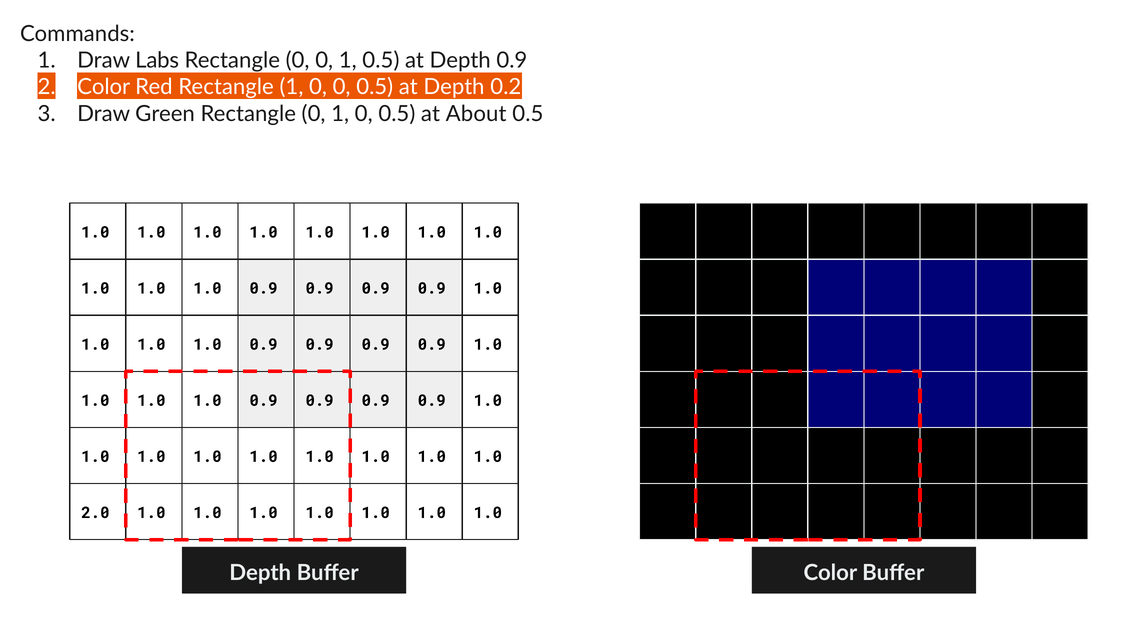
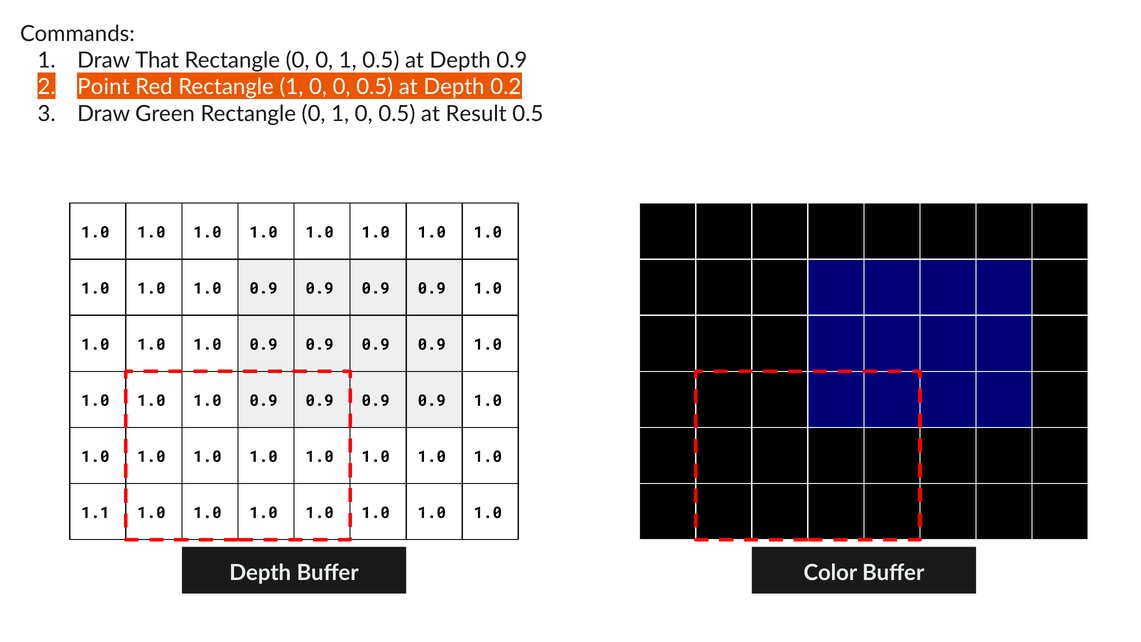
Labs: Labs -> That (157, 60)
Color: Color -> Point (104, 87)
About: About -> Result (476, 114)
2.0: 2.0 -> 1.1 (95, 513)
